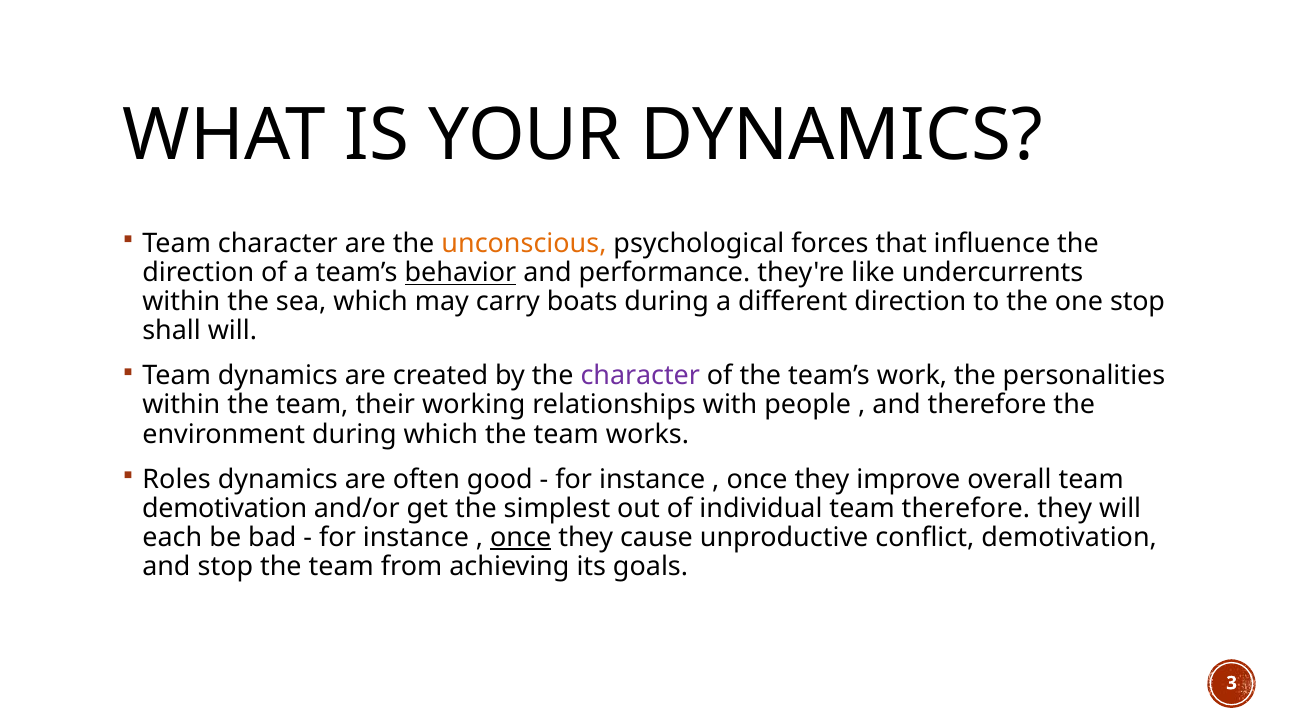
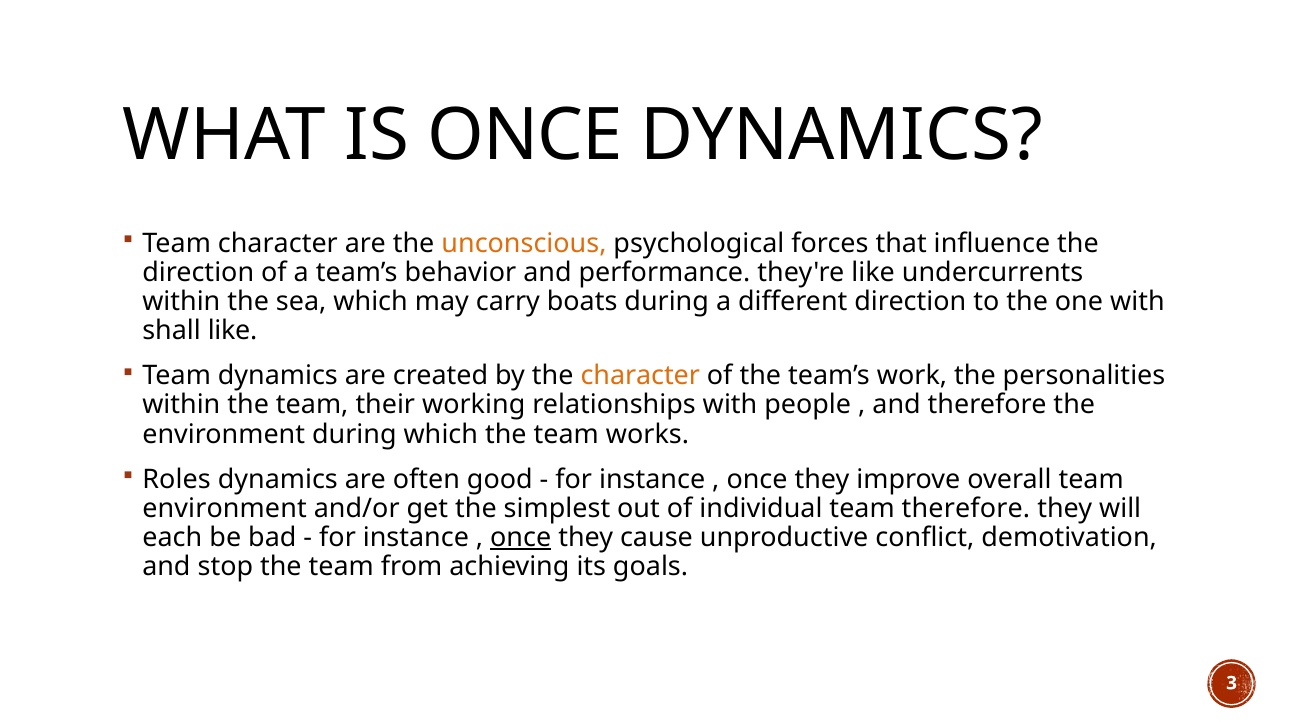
IS YOUR: YOUR -> ONCE (525, 136)
behavior underline: present -> none (460, 273)
one stop: stop -> with (1137, 302)
shall will: will -> like (233, 331)
character colour: purple -> orange (640, 376)
demotivation: demotivation -> environment (225, 508)
